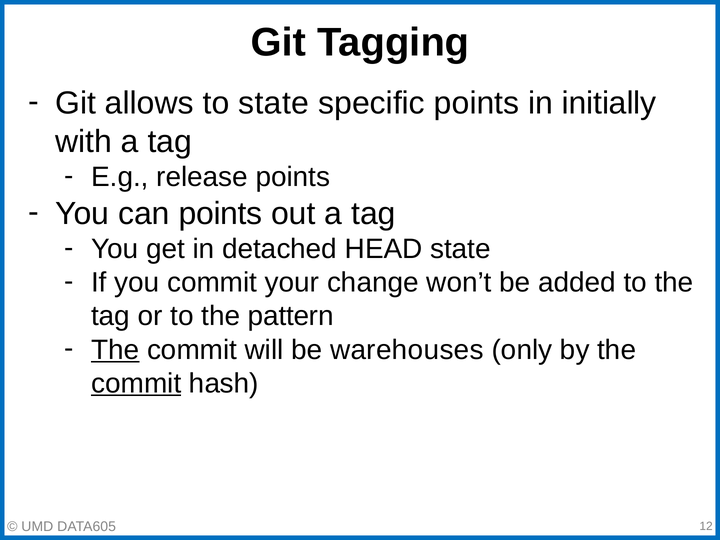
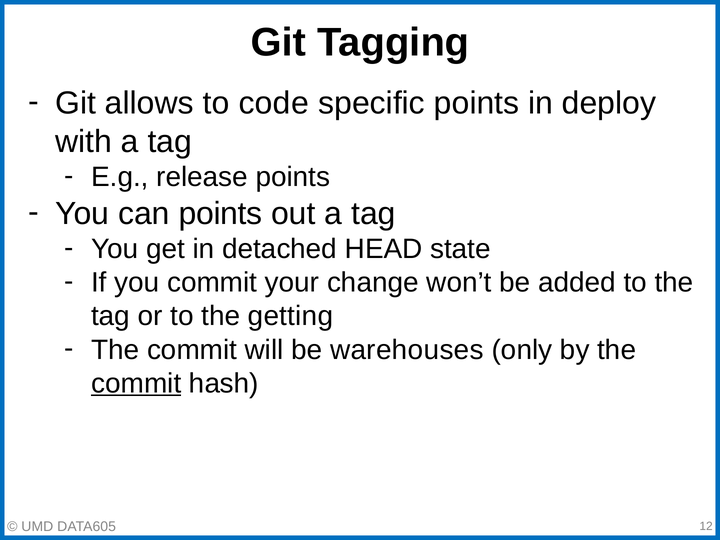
to state: state -> code (274, 103)
initially: initially -> deploy (609, 103)
pattern: pattern -> getting (291, 316)
The underline: present -> none (115, 350)
